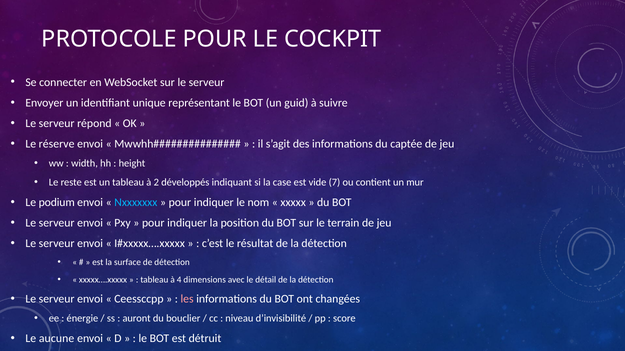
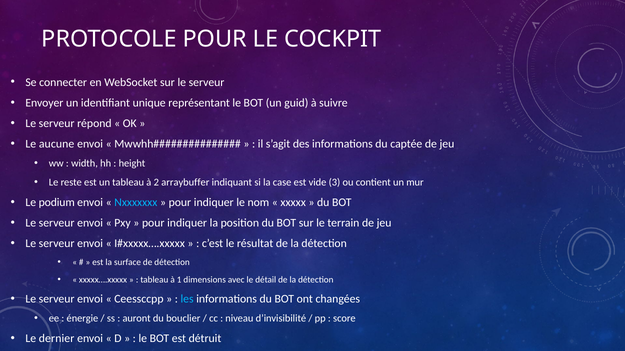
réserve: réserve -> aucune (57, 144)
développés: développés -> arraybuffer (185, 183)
7: 7 -> 3 (334, 183)
4: 4 -> 1 (179, 280)
les colour: pink -> light blue (187, 299)
aucune: aucune -> dernier (57, 339)
